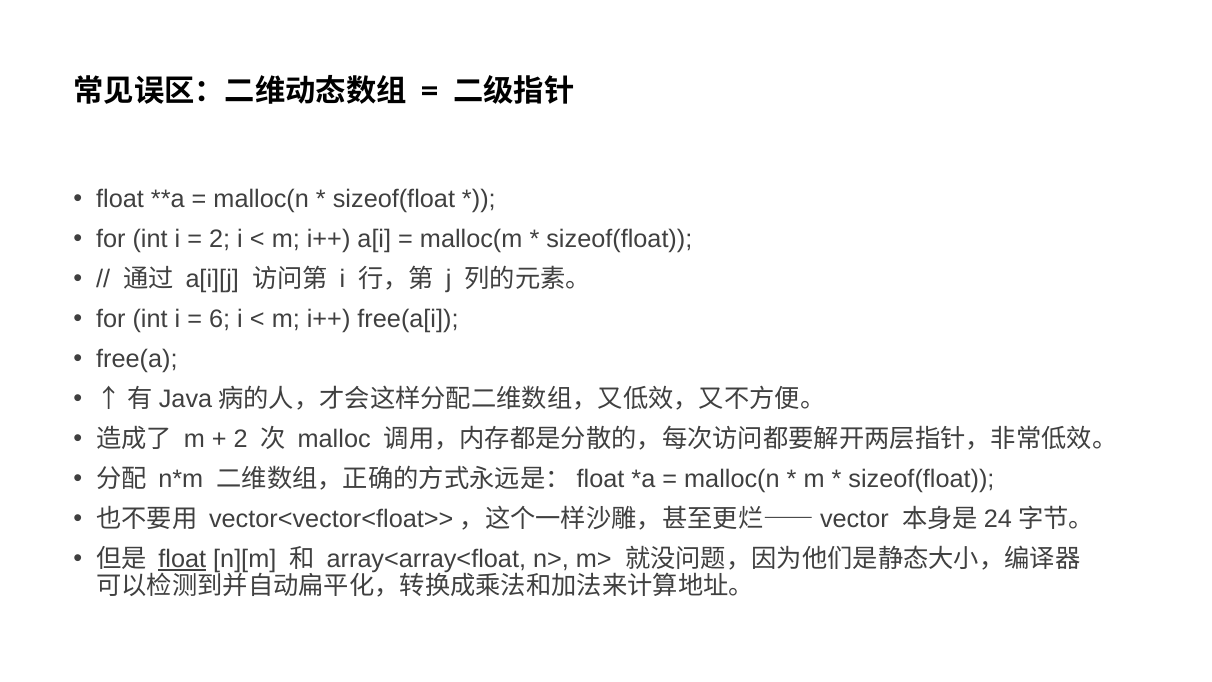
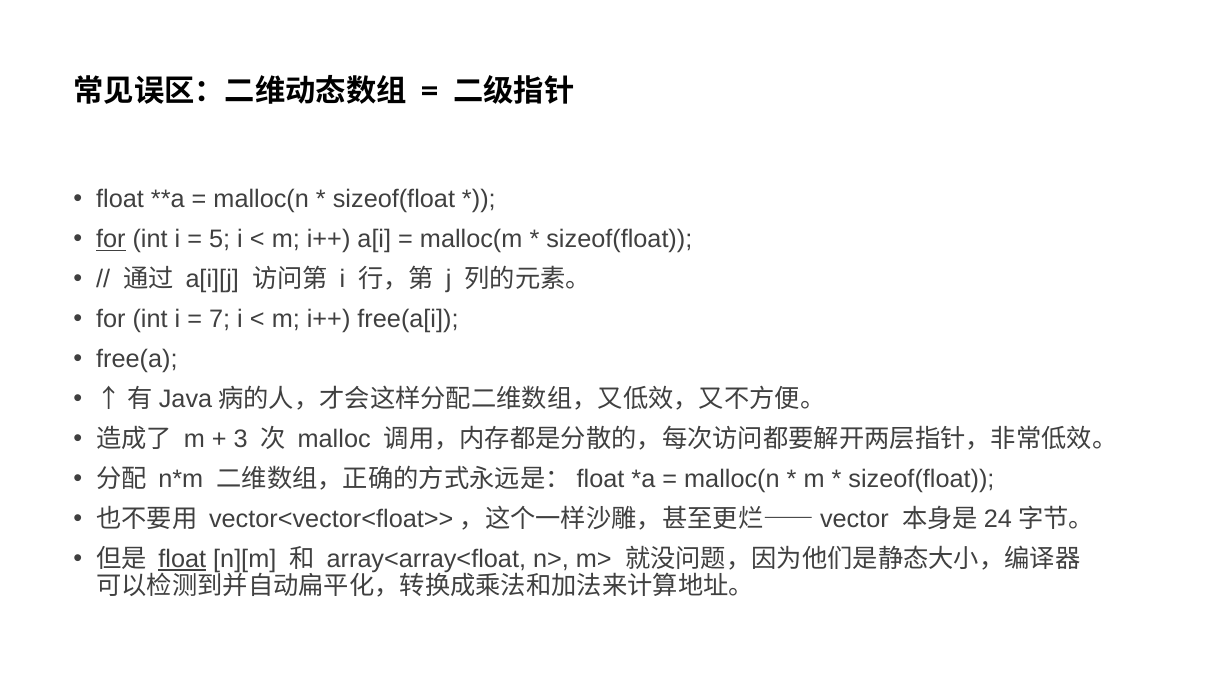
for underline: none -> present (111, 239)
2: 2 -> 5 (220, 239)
6: 6 -> 7 (220, 319)
2: 2 -> 3 (241, 439)
